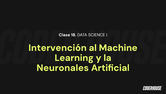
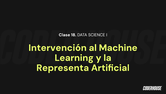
Neuronales: Neuronales -> Representa (63, 67)
